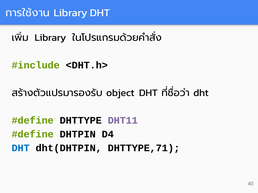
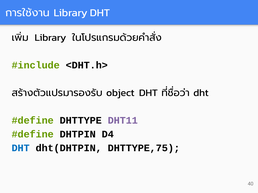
DHTTYPE,71: DHTTYPE,71 -> DHTTYPE,75 (144, 148)
